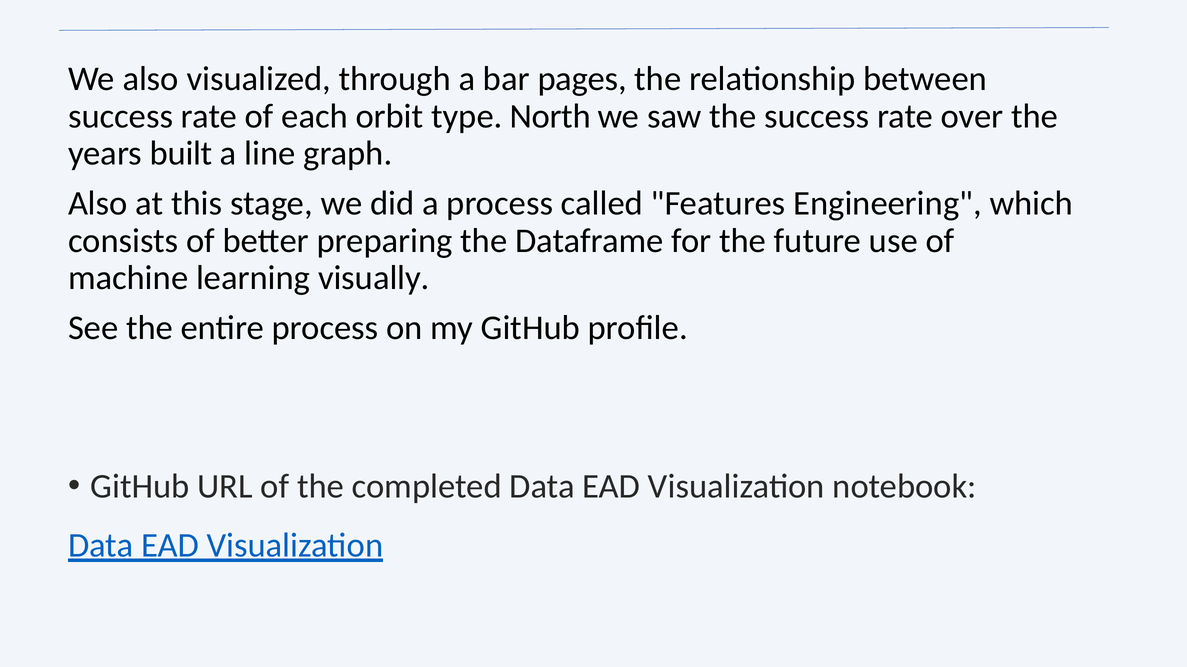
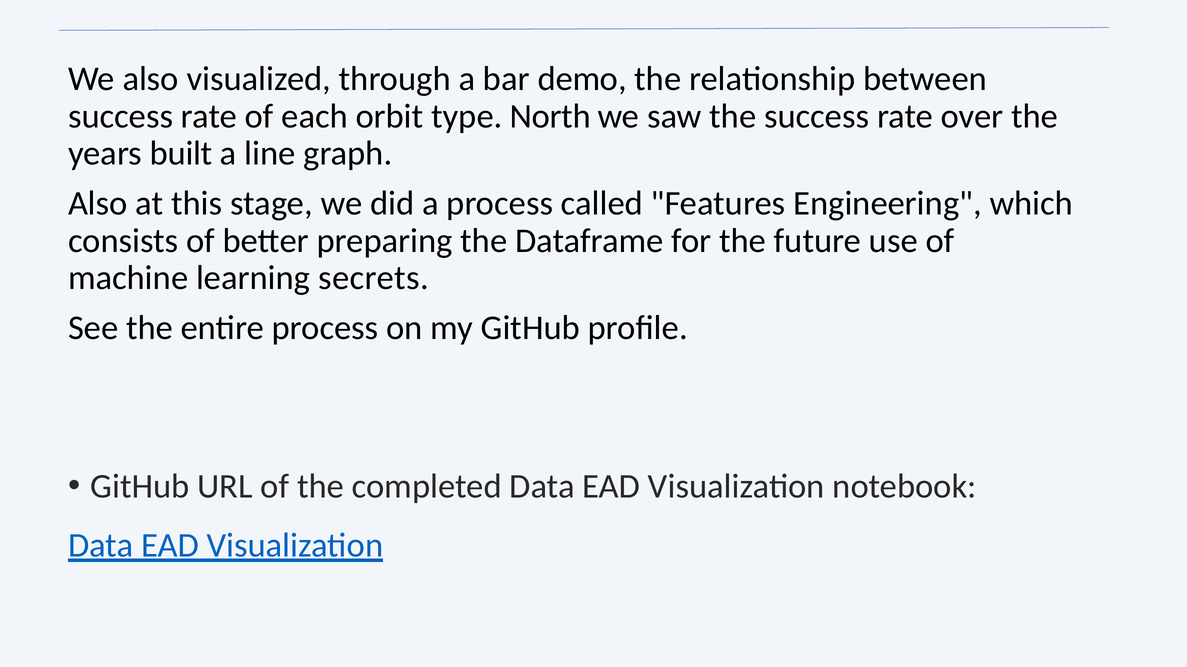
pages: pages -> demo (582, 79)
visually: visually -> secrets (374, 278)
